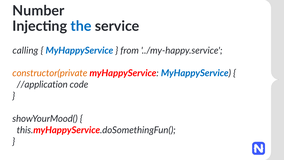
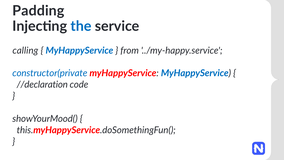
Number: Number -> Padding (38, 11)
constructor(private colour: orange -> blue (50, 73)
//application: //application -> //declaration (42, 84)
